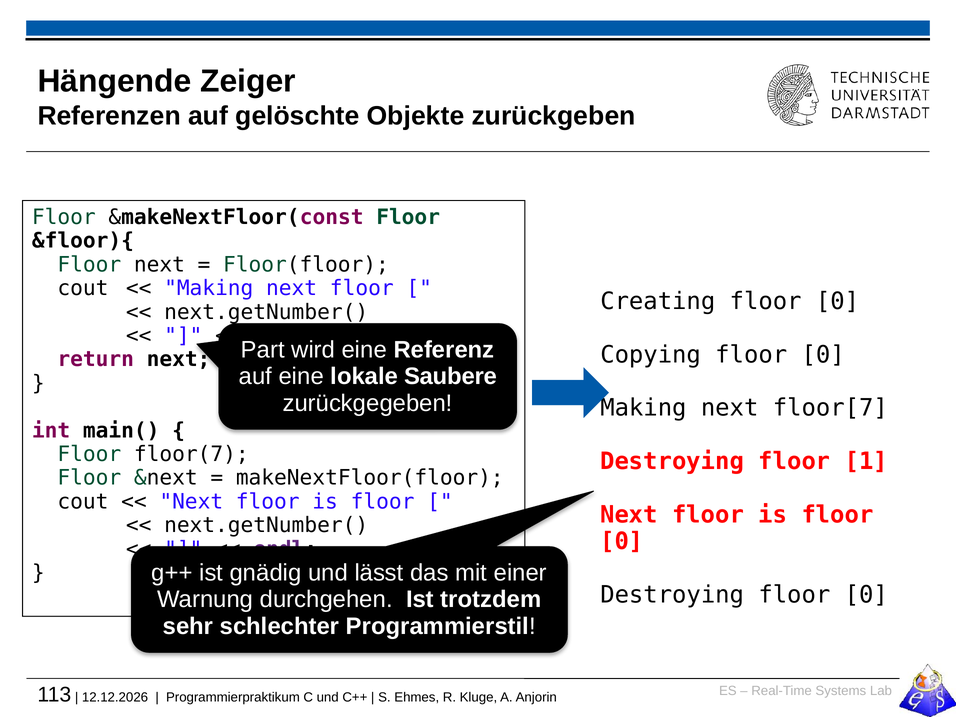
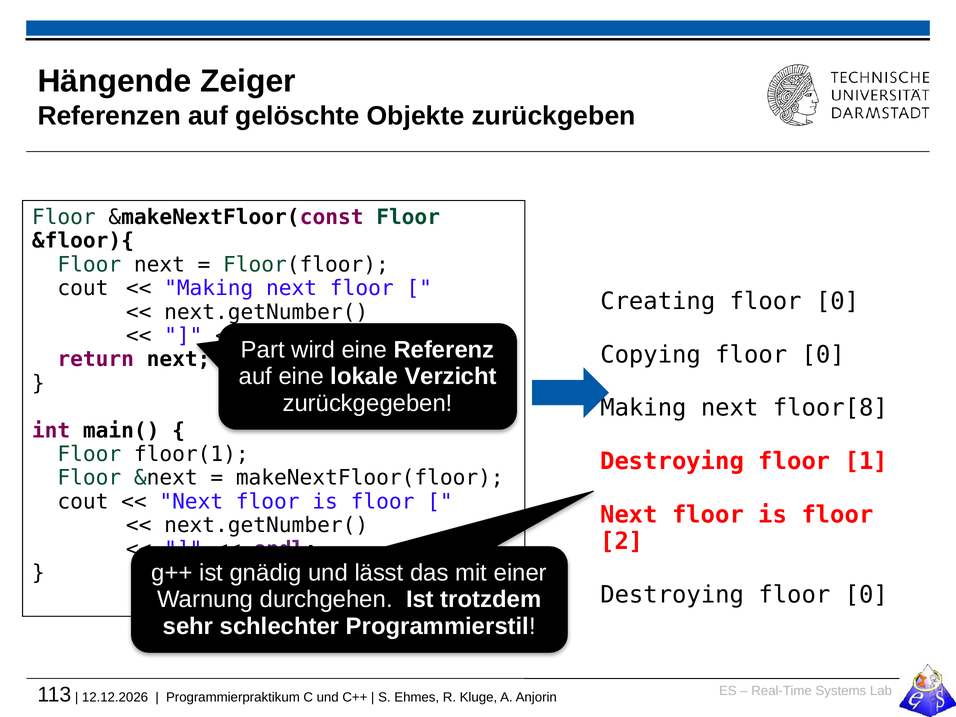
Saubere: Saubere -> Verzicht (451, 377)
floor[7: floor[7 -> floor[8 (830, 408)
floor(7: floor(7 -> floor(1 (191, 454)
0: 0 -> 2 (622, 541)
